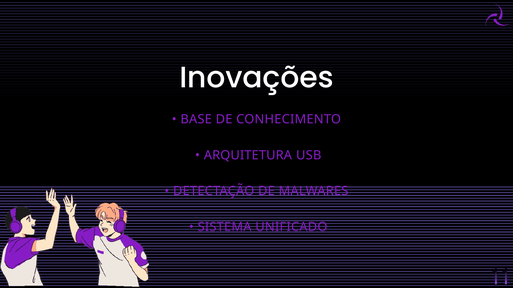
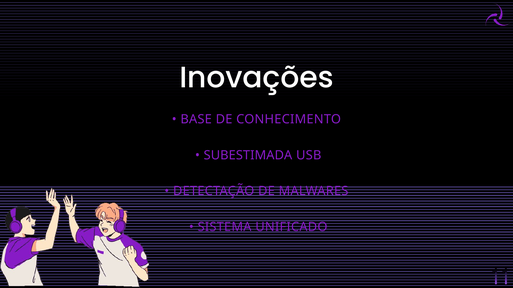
ARQUITETURA: ARQUITETURA -> SUBESTIMADA (248, 156)
